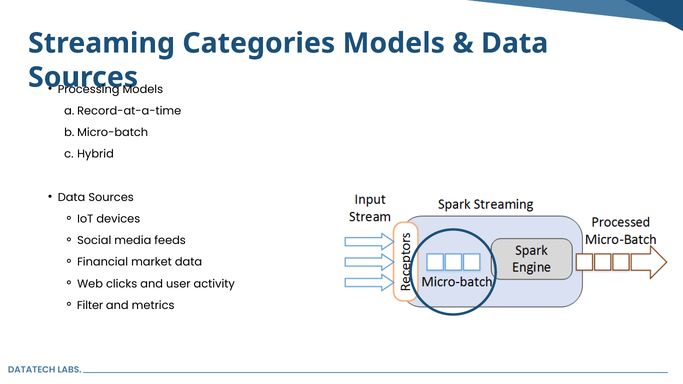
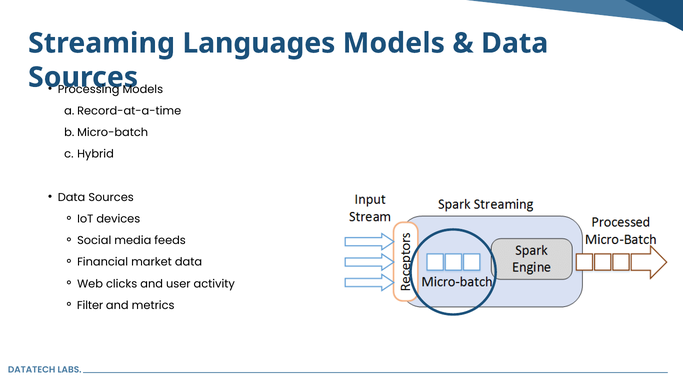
Categories: Categories -> Languages (259, 43)
